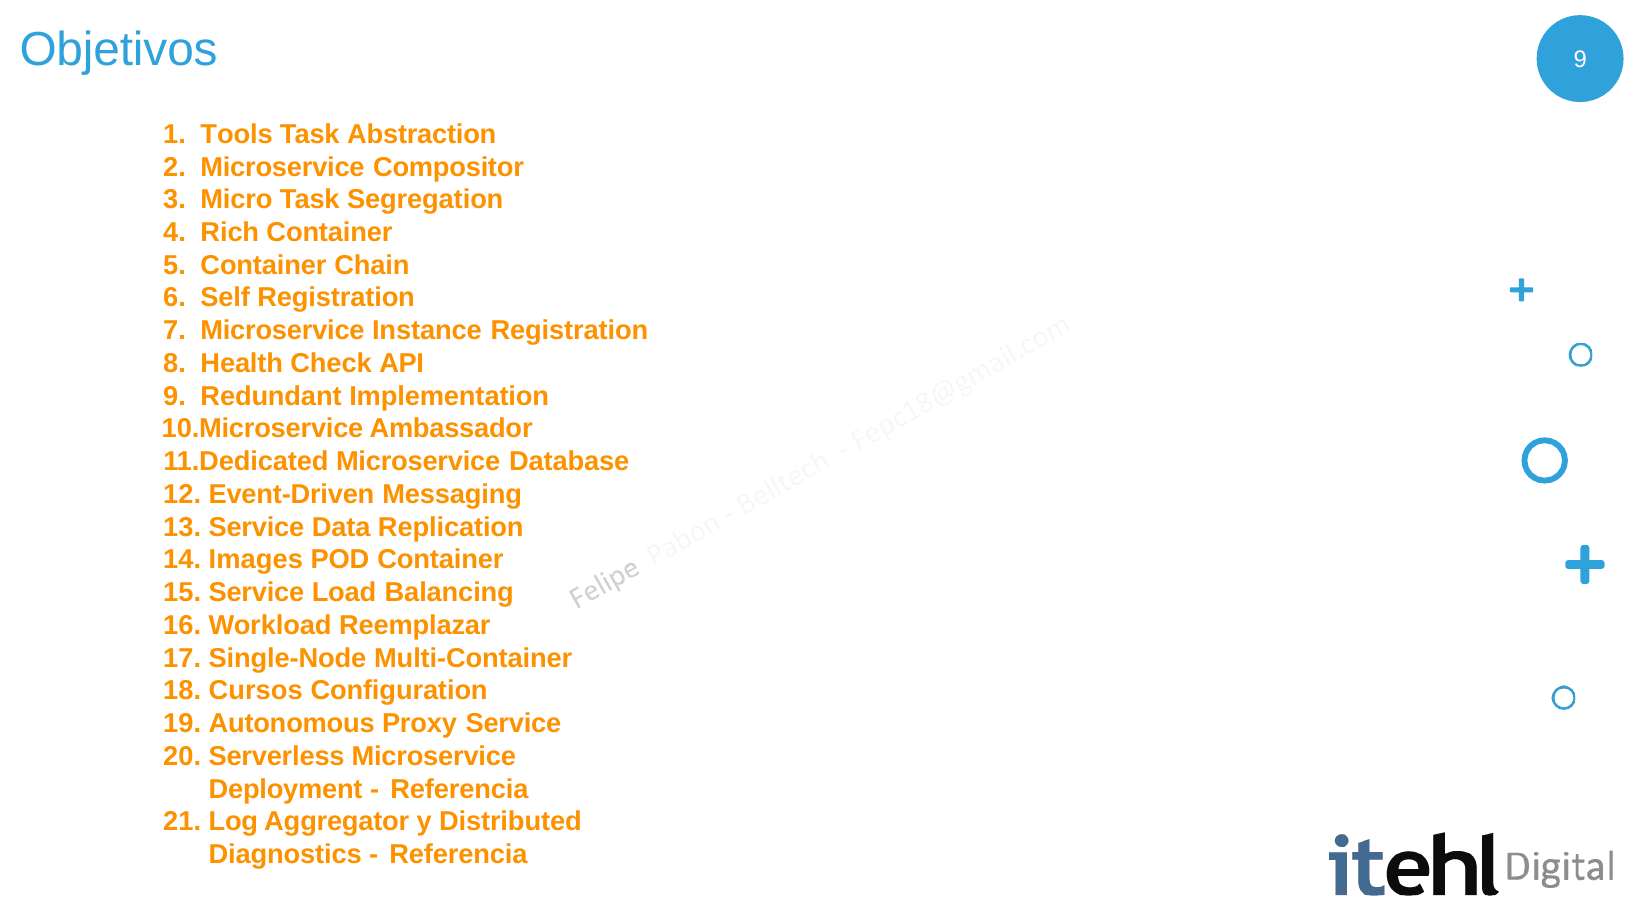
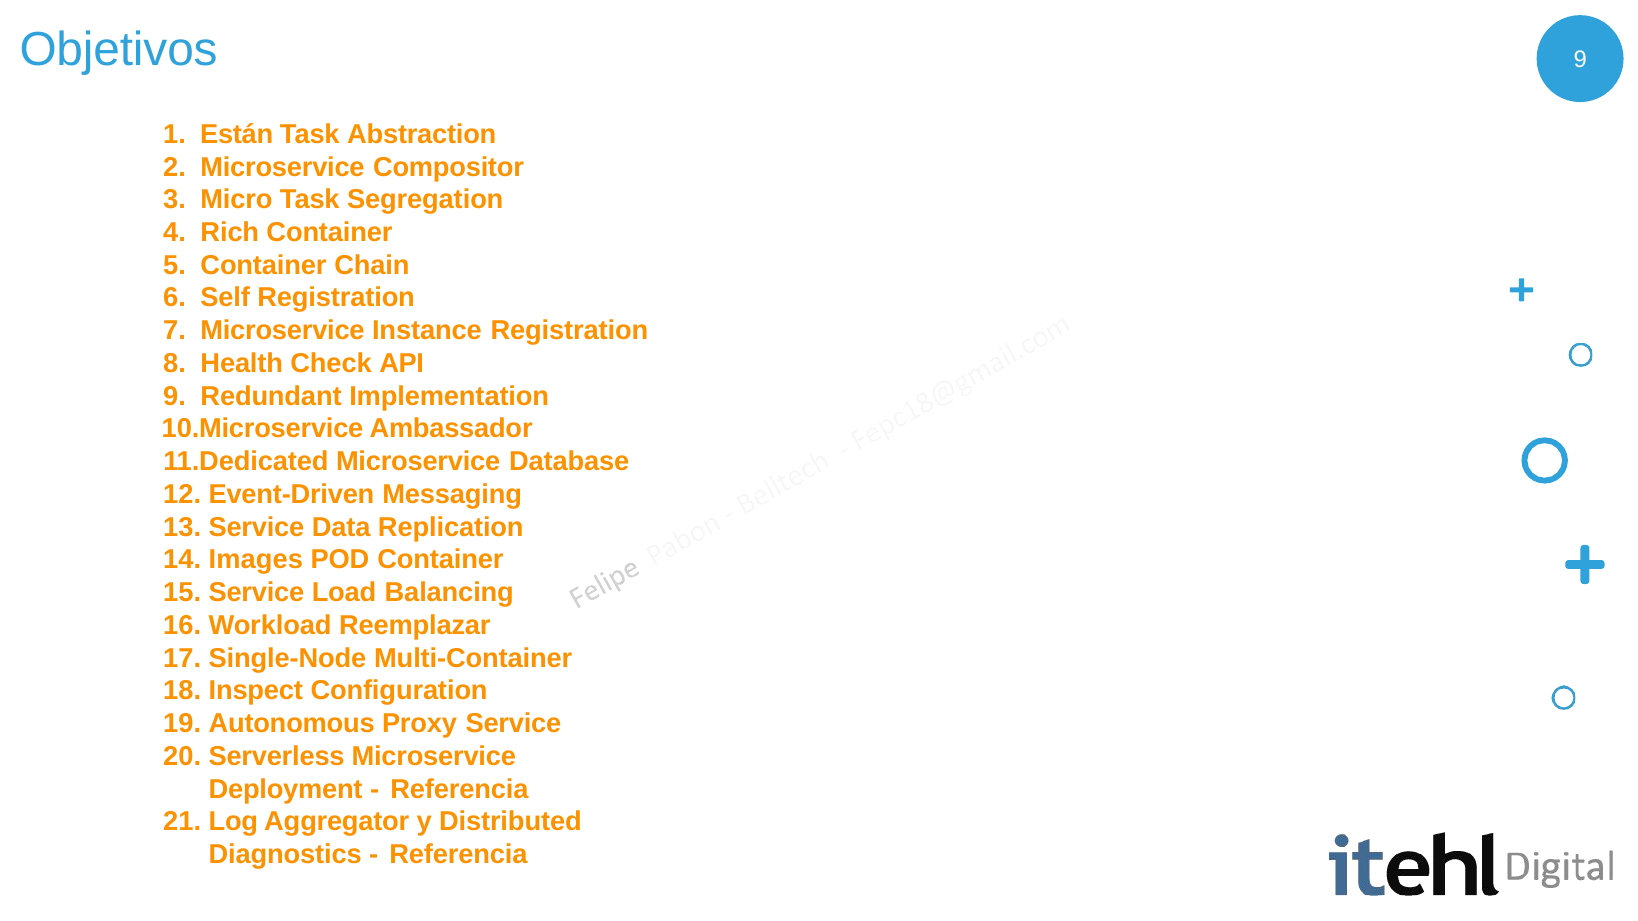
Tools: Tools -> Están (237, 134)
Cursos: Cursos -> Inspect (256, 691)
